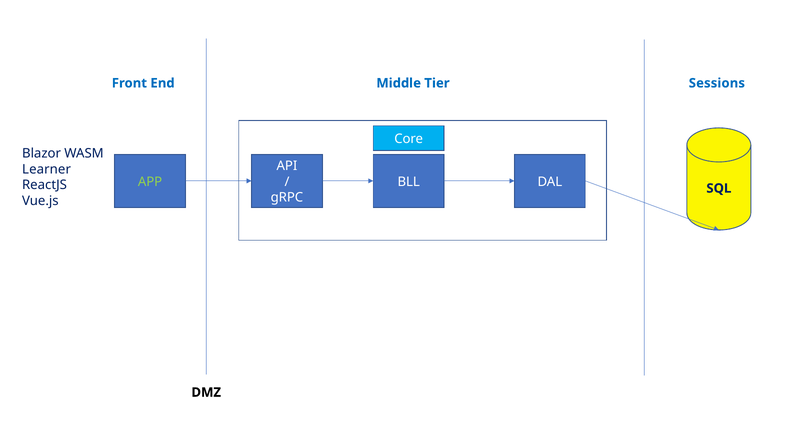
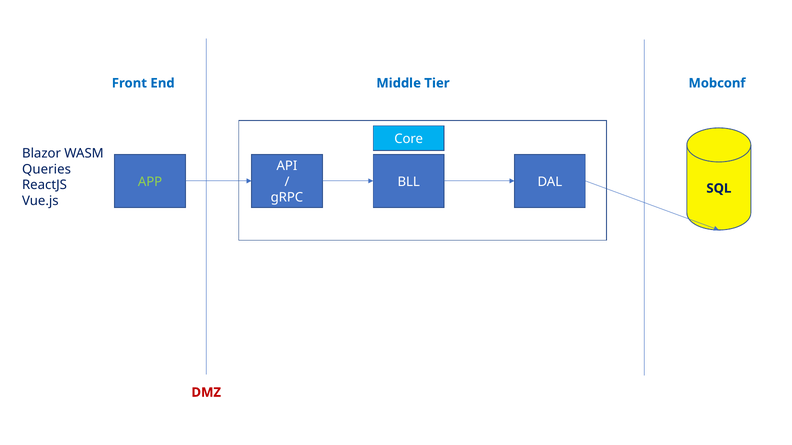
Sessions: Sessions -> Mobconf (717, 83)
Learner: Learner -> Queries (47, 169)
DMZ colour: black -> red (206, 393)
